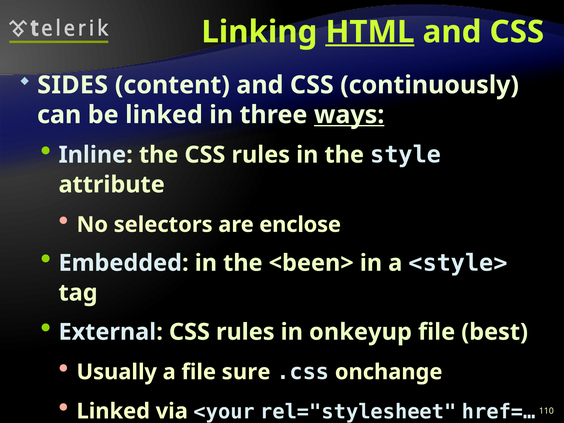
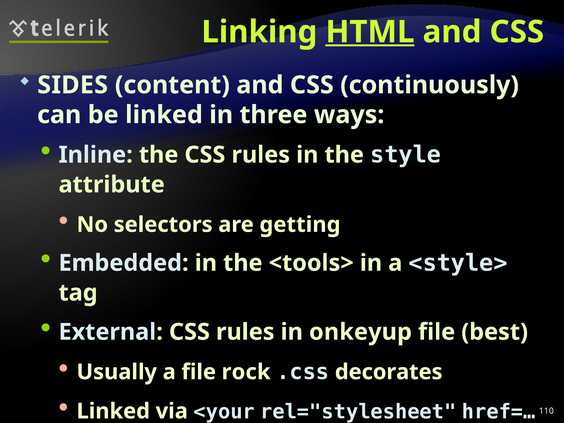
ways underline: present -> none (349, 115)
enclose: enclose -> getting (300, 225)
<been>: <been> -> <tools> (311, 263)
sure: sure -> rock (246, 372)
onchange: onchange -> decorates (389, 372)
